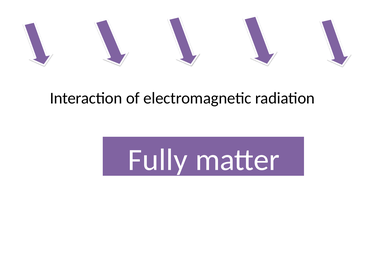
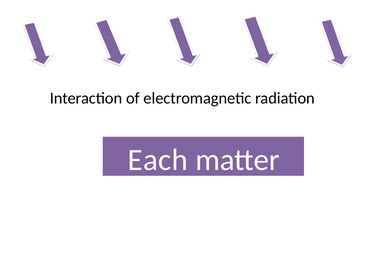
Fully: Fully -> Each (158, 160)
